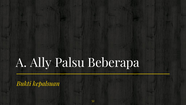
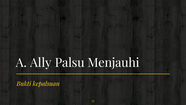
Beberapa: Beberapa -> Menjauhi (114, 63)
